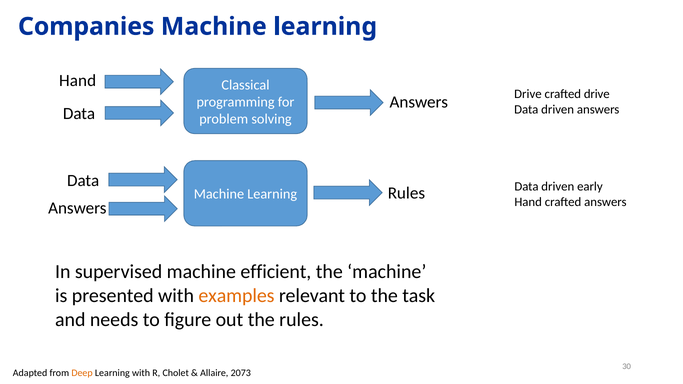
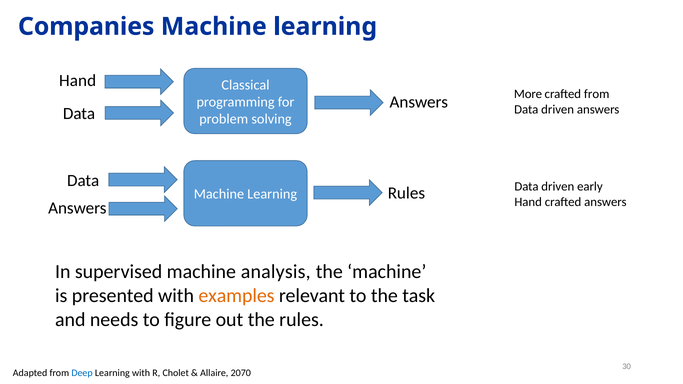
Drive: Drive -> More (528, 94)
crafted drive: drive -> from (597, 94)
efficient: efficient -> analysis (276, 272)
Deep colour: orange -> blue (82, 373)
2073: 2073 -> 2070 (241, 373)
